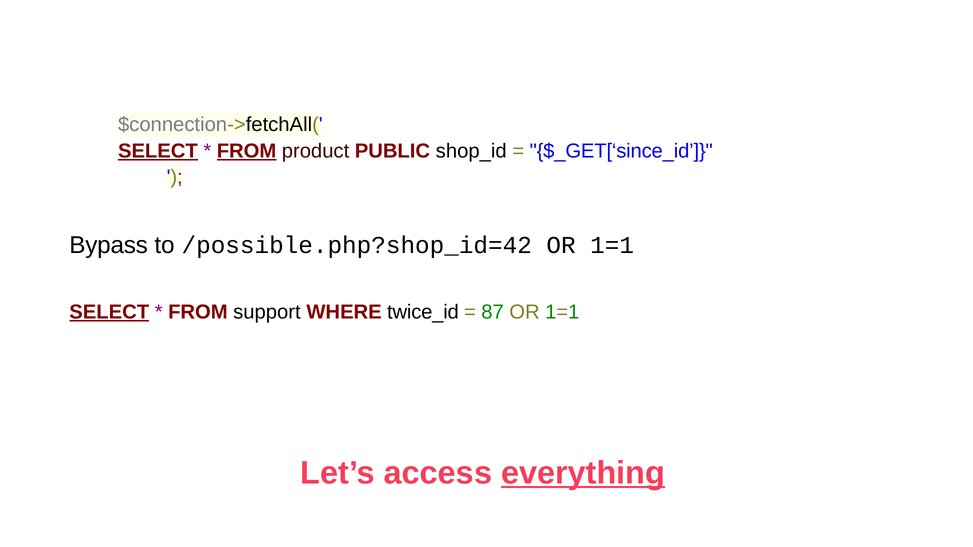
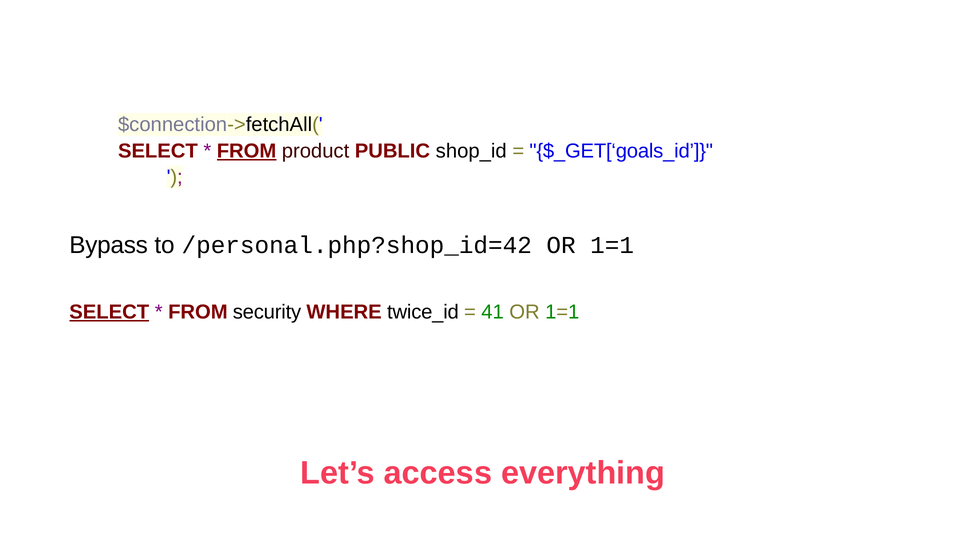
SELECT underline: present -> none (158, 151)
$_GET[‘since_id: $_GET[‘since_id -> $_GET[‘goals_id (621, 151)
/possible.php?shop_id=42: /possible.php?shop_id=42 -> /personal.php?shop_id=42 (357, 245)
support: support -> security (267, 312)
87: 87 -> 41 (493, 312)
everything underline: present -> none (583, 473)
